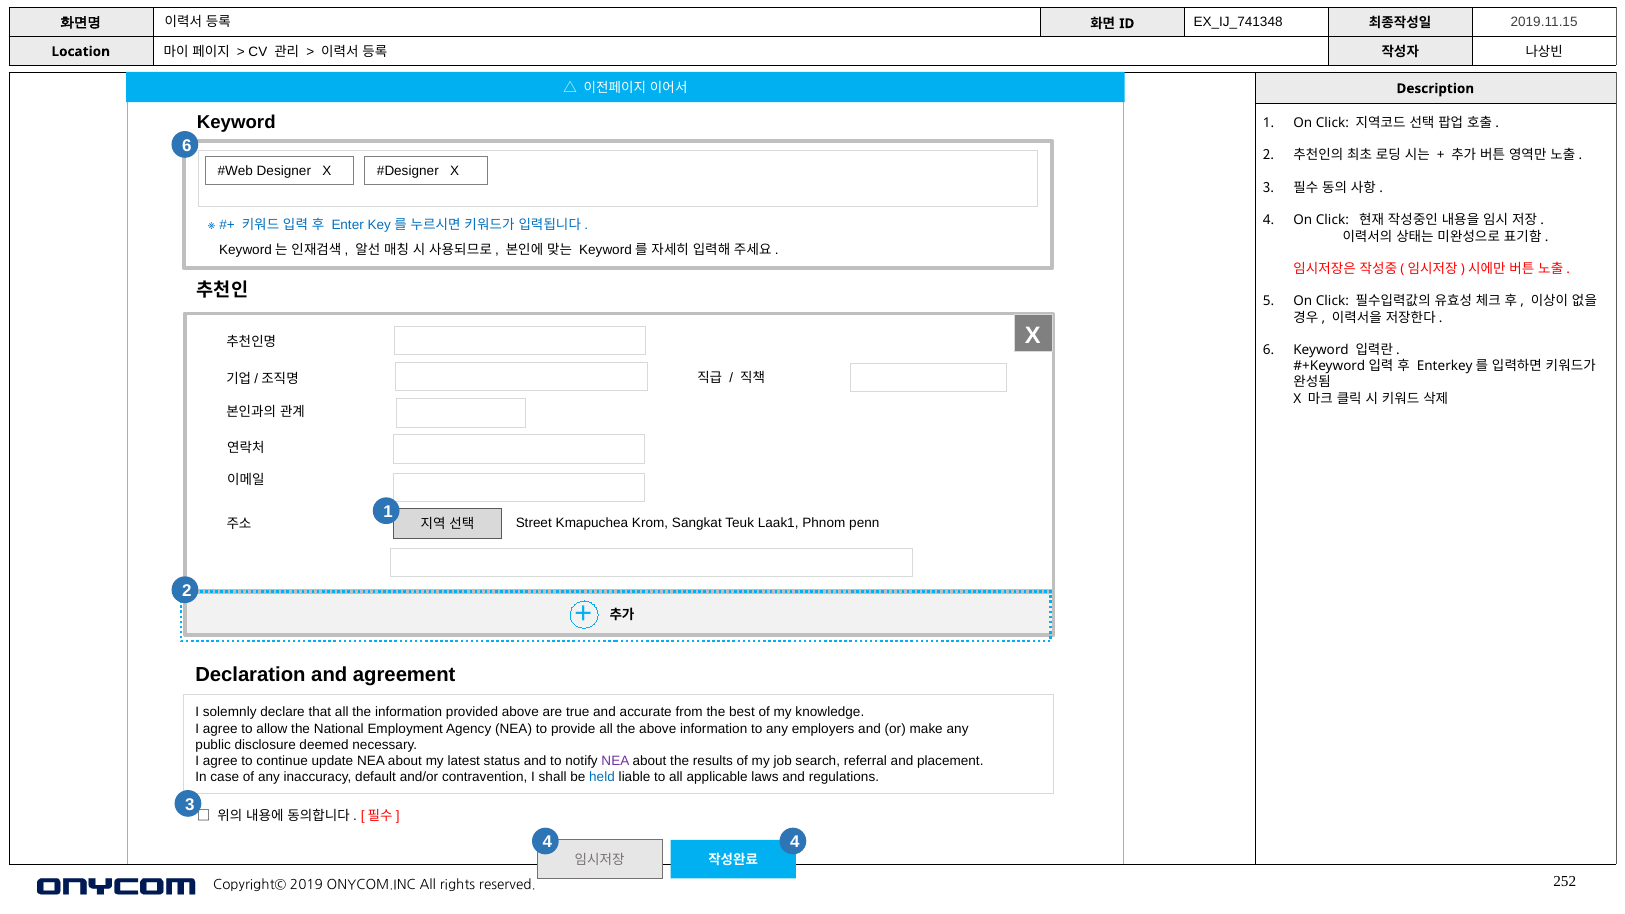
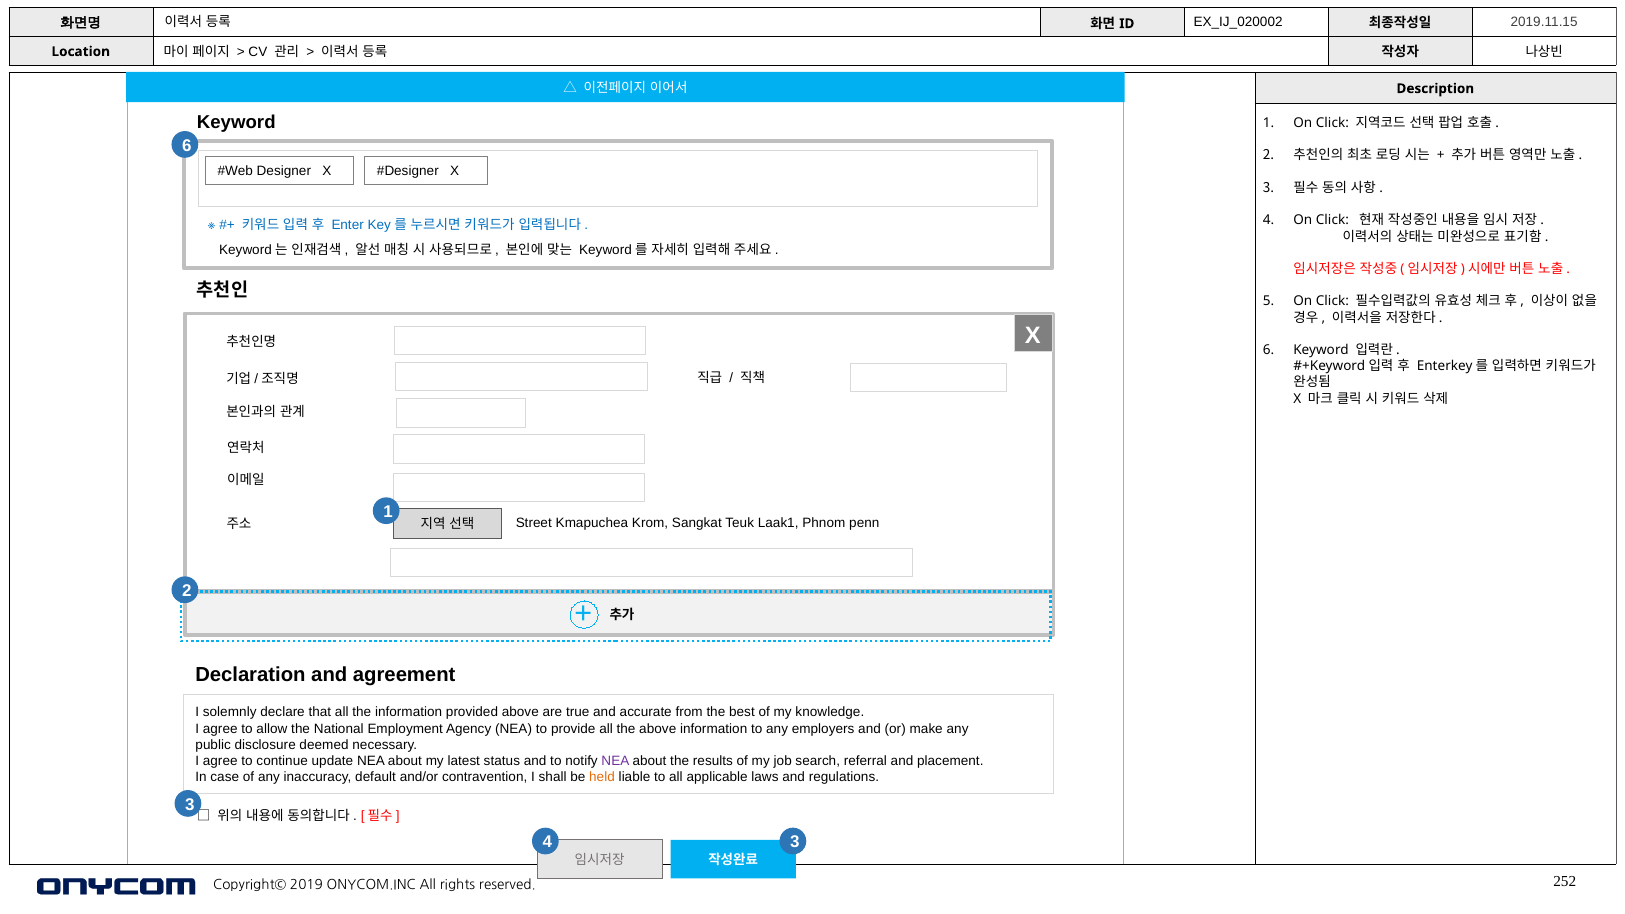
EX_IJ_741348: EX_IJ_741348 -> EX_IJ_020002 (1238, 22)
held colour: blue -> orange (602, 777)
4 4: 4 -> 3 (795, 842)
